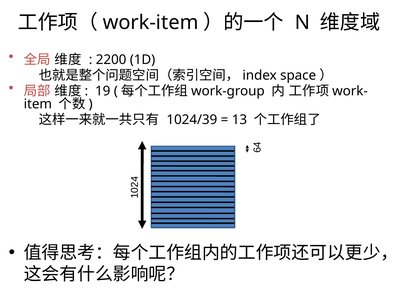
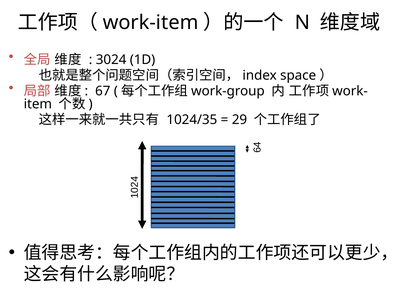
2200: 2200 -> 3024 (111, 60)
19: 19 -> 67 (103, 91)
1024/39: 1024/39 -> 1024/35 (192, 120)
13: 13 -> 29 (239, 120)
